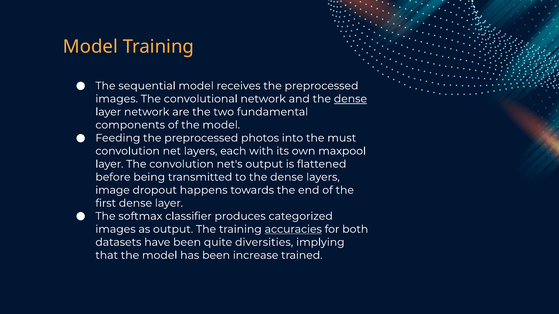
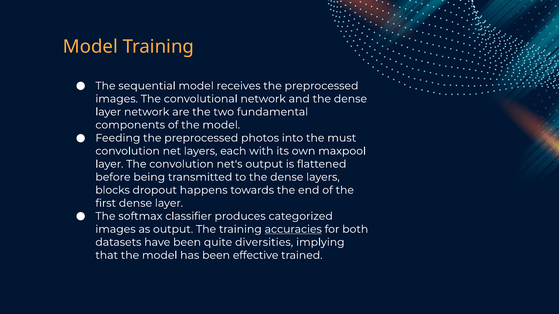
dense underline: present -> none (350, 99)
image: image -> blocks (113, 190)
increase: increase -> effective (256, 256)
